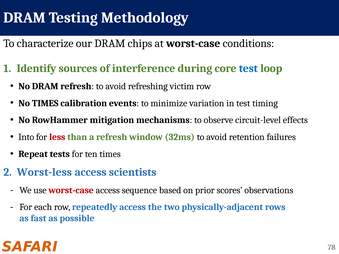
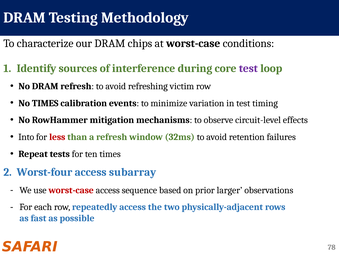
test colour: blue -> purple (248, 68)
Worst-less: Worst-less -> Worst-four (44, 172)
scientists: scientists -> subarray (133, 172)
scores: scores -> larger (229, 190)
